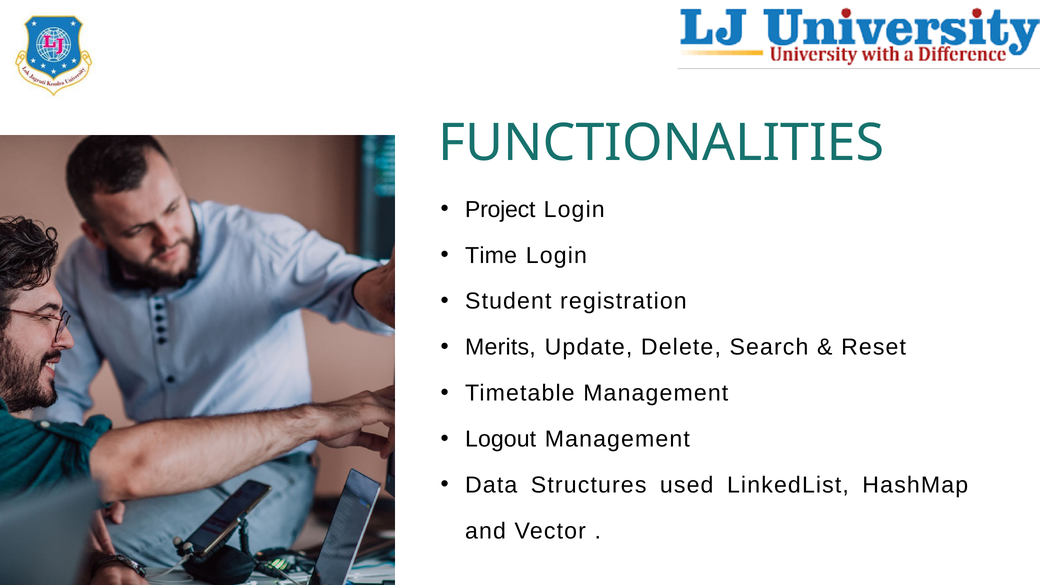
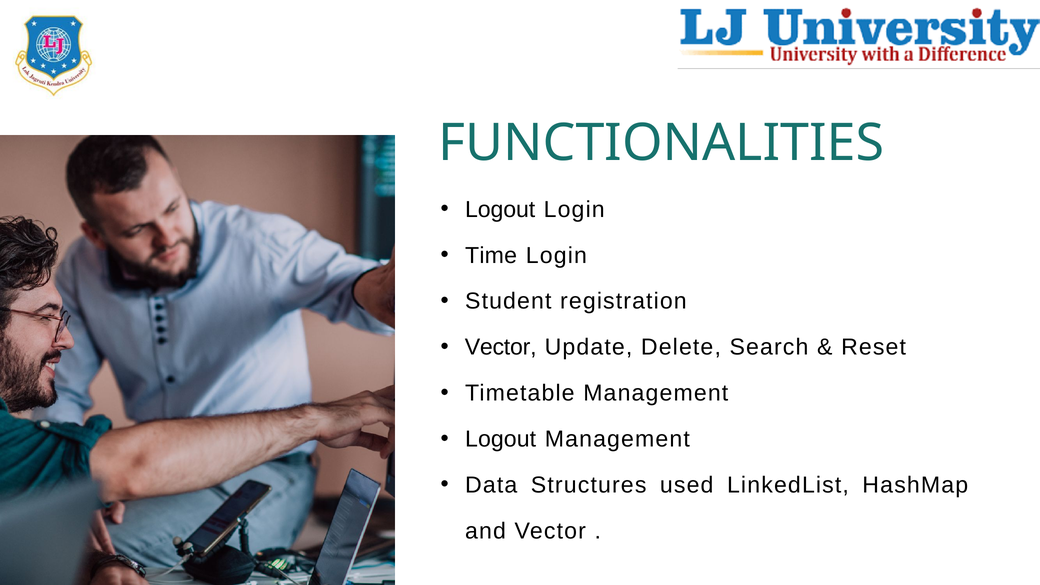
Project: Project -> Logout (500, 210)
Merits: Merits -> Vector (501, 347)
